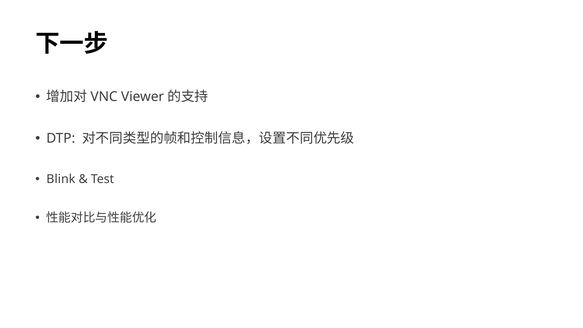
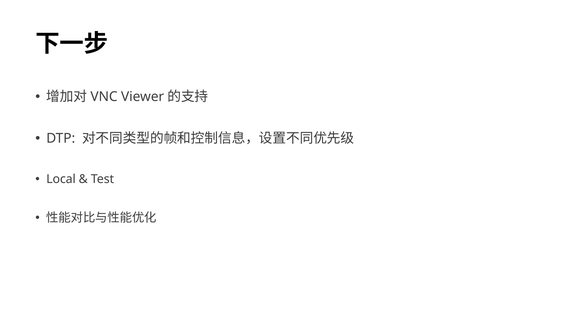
Blink: Blink -> Local (61, 179)
